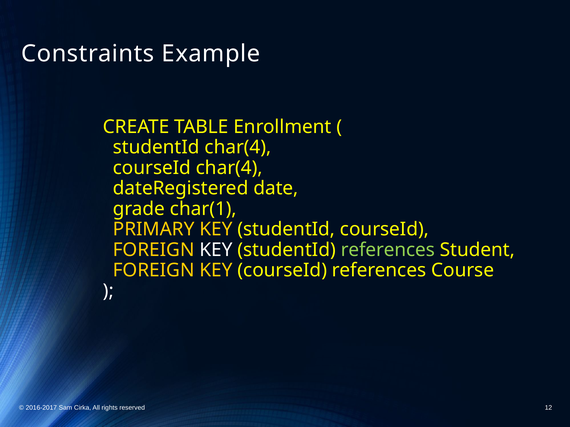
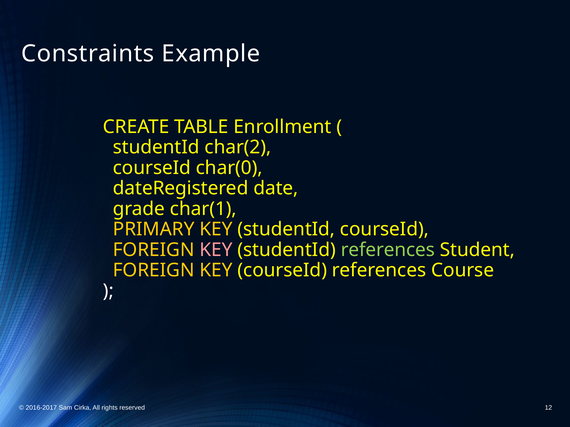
studentId char(4: char(4 -> char(2 (238, 148)
courseId char(4: char(4 -> char(0 (229, 168)
KEY colour: white -> pink (216, 250)
